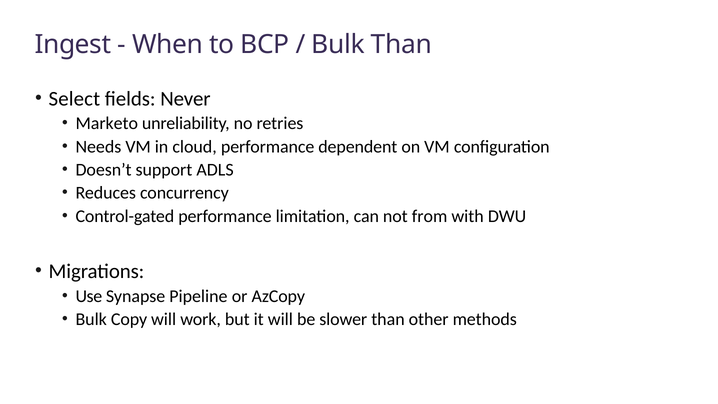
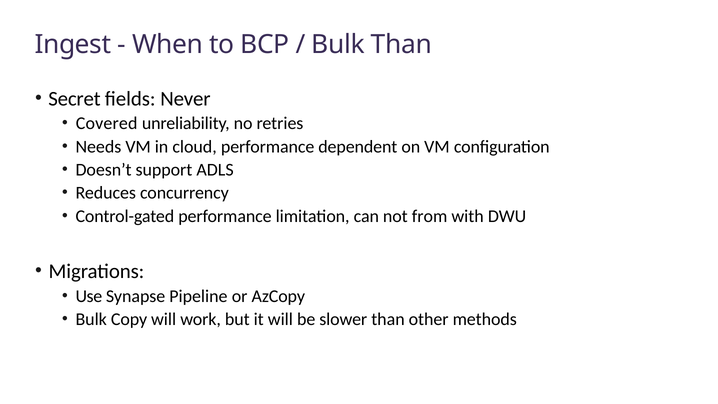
Select: Select -> Secret (75, 99)
Marketo: Marketo -> Covered (107, 123)
